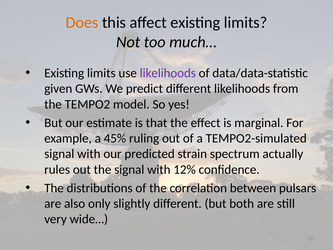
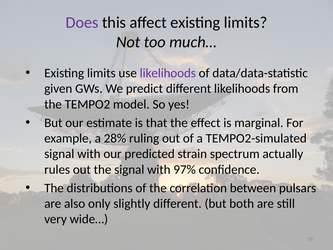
Does colour: orange -> purple (82, 23)
45%: 45% -> 28% (115, 138)
12%: 12% -> 97% (185, 169)
